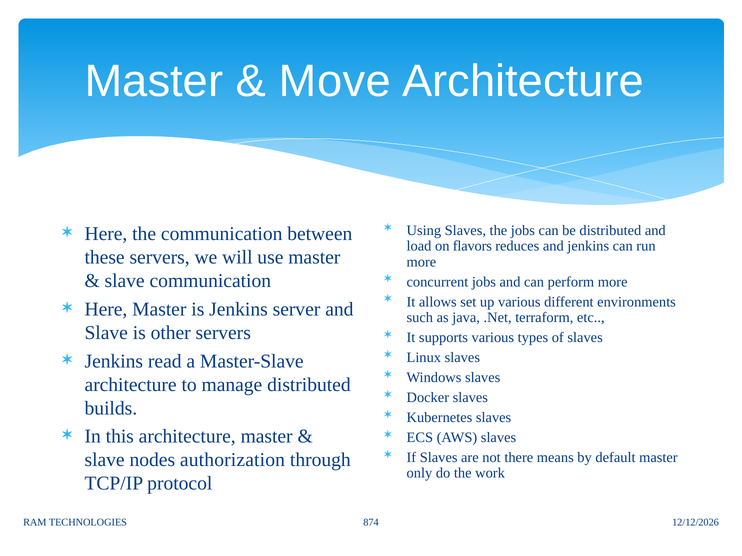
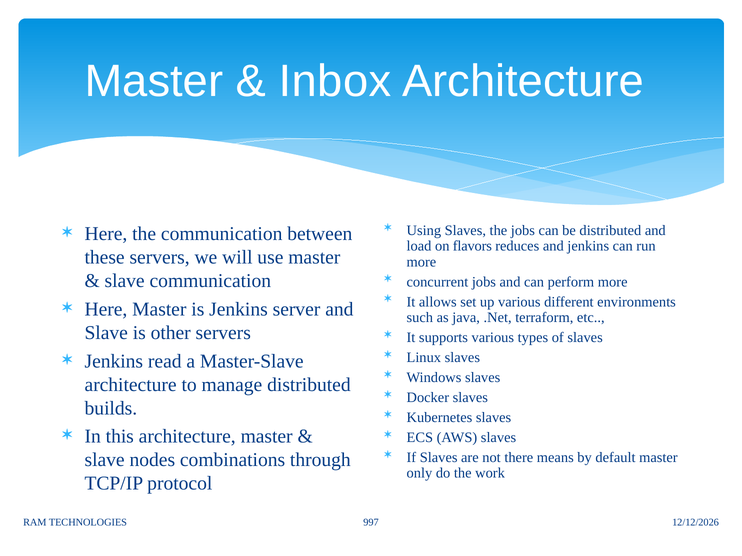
Move: Move -> Inbox (335, 81)
authorization: authorization -> combinations (233, 460)
874: 874 -> 997 (371, 523)
